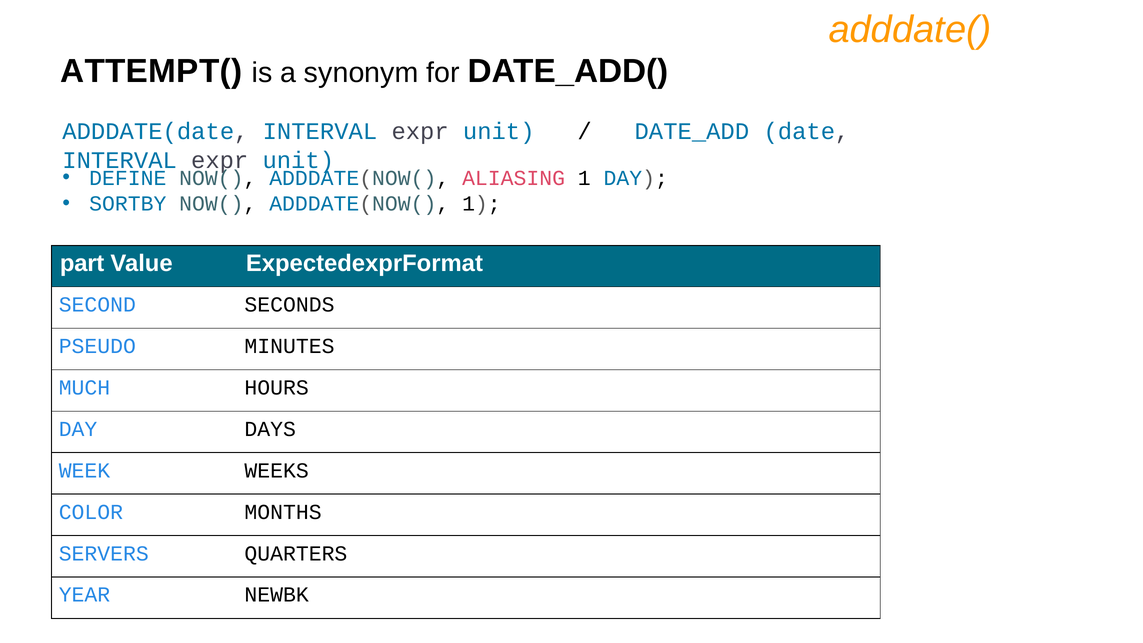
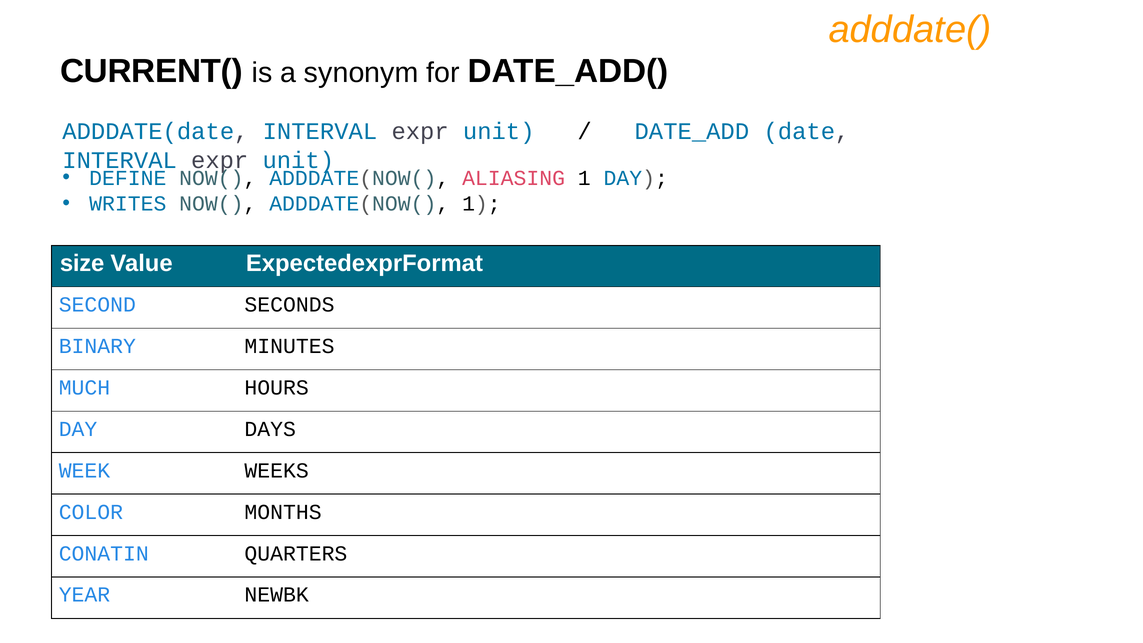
ATTEMPT(: ATTEMPT( -> CURRENT( (151, 71)
SORTBY: SORTBY -> WRITES (128, 204)
part: part -> size (82, 263)
PSEUDO: PSEUDO -> BINARY (97, 346)
SERVERS: SERVERS -> CONATIN (104, 553)
